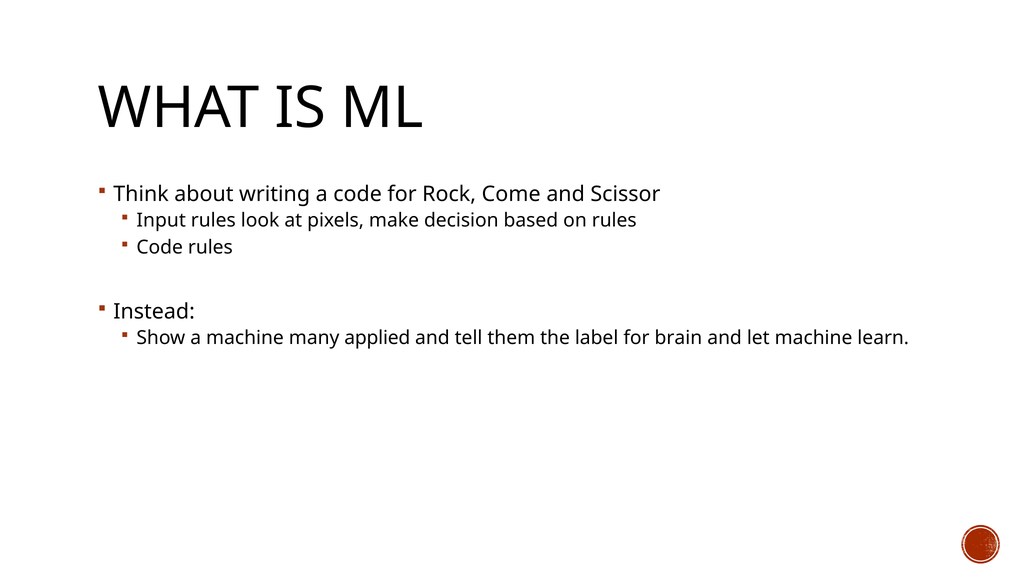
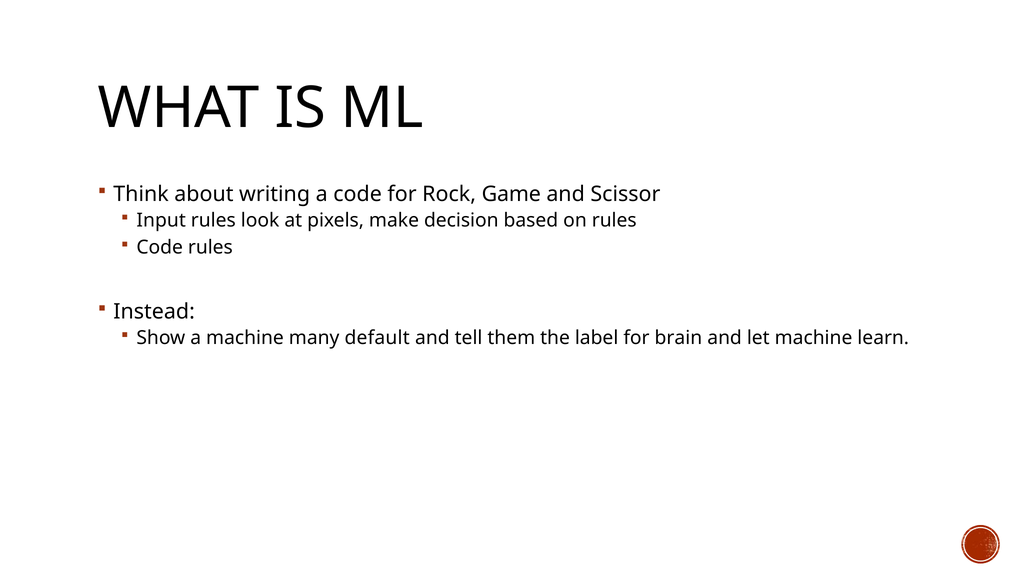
Come: Come -> Game (511, 194)
applied: applied -> default (377, 338)
